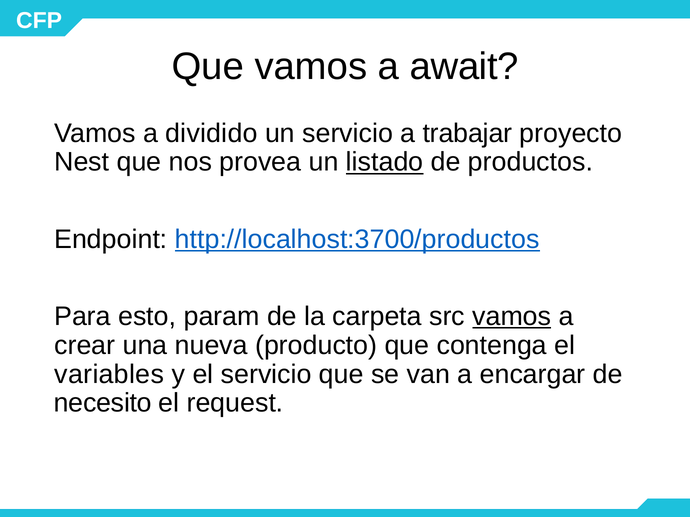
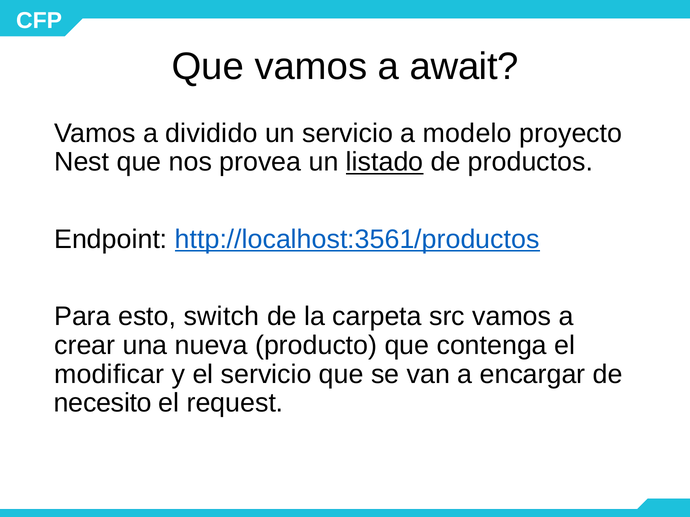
trabajar: trabajar -> modelo (467, 133)
http://localhost:3700/productos: http://localhost:3700/productos -> http://localhost:3561/productos (357, 239)
param: param -> switch (222, 317)
vamos underline: present -> none (512, 317)
variables: variables -> modificar (109, 375)
